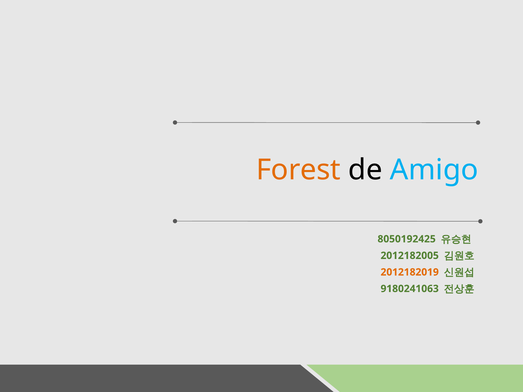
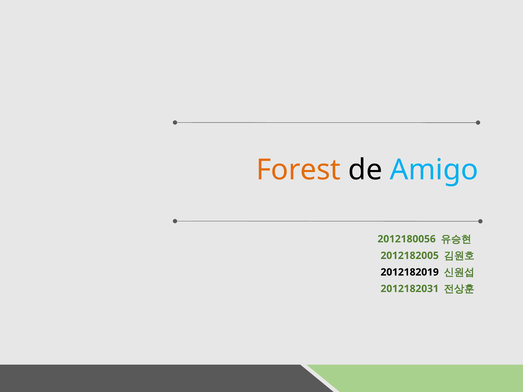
8050192425: 8050192425 -> 2012180056 (407, 239)
2012182019 colour: orange -> black (410, 272)
9180241063: 9180241063 -> 2012182031 (410, 289)
